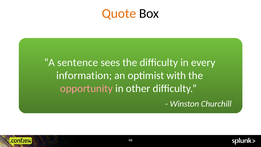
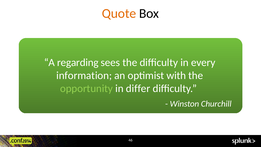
sentence: sentence -> regarding (78, 62)
opportunity colour: pink -> light green (87, 88)
other: other -> differ (138, 88)
